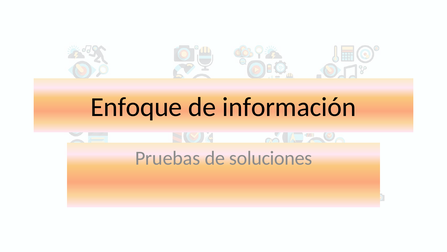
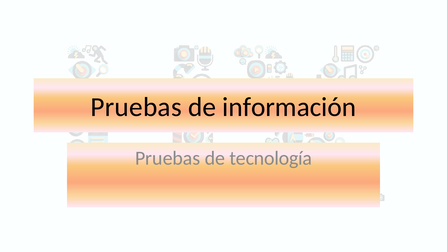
Enfoque: Enfoque -> Pruebas (136, 107)
soluciones: soluciones -> tecnología (271, 158)
